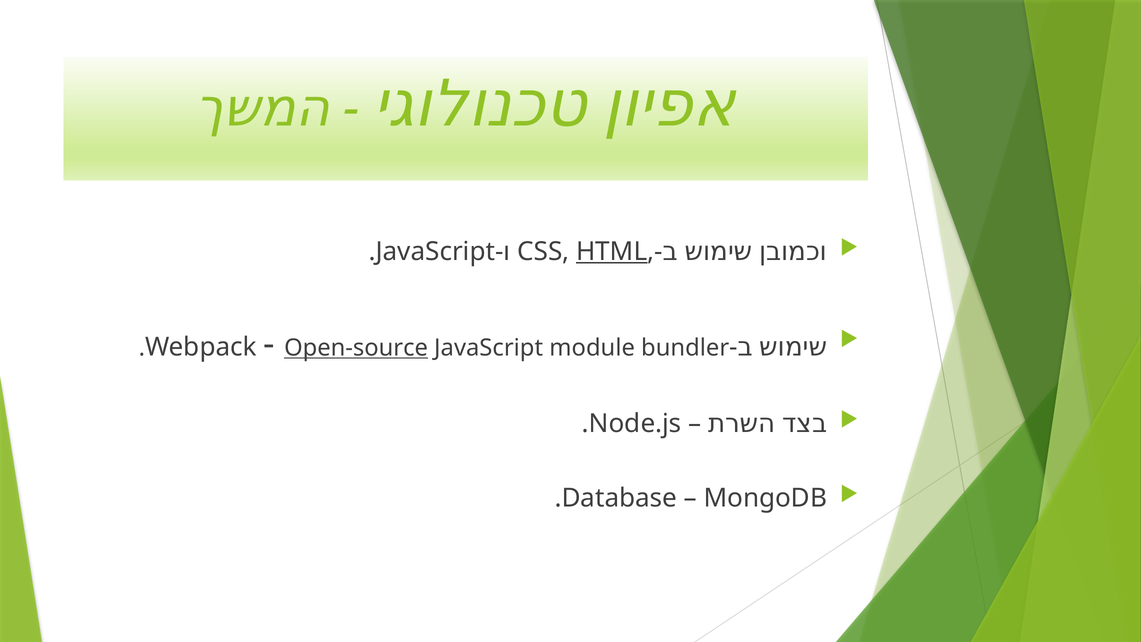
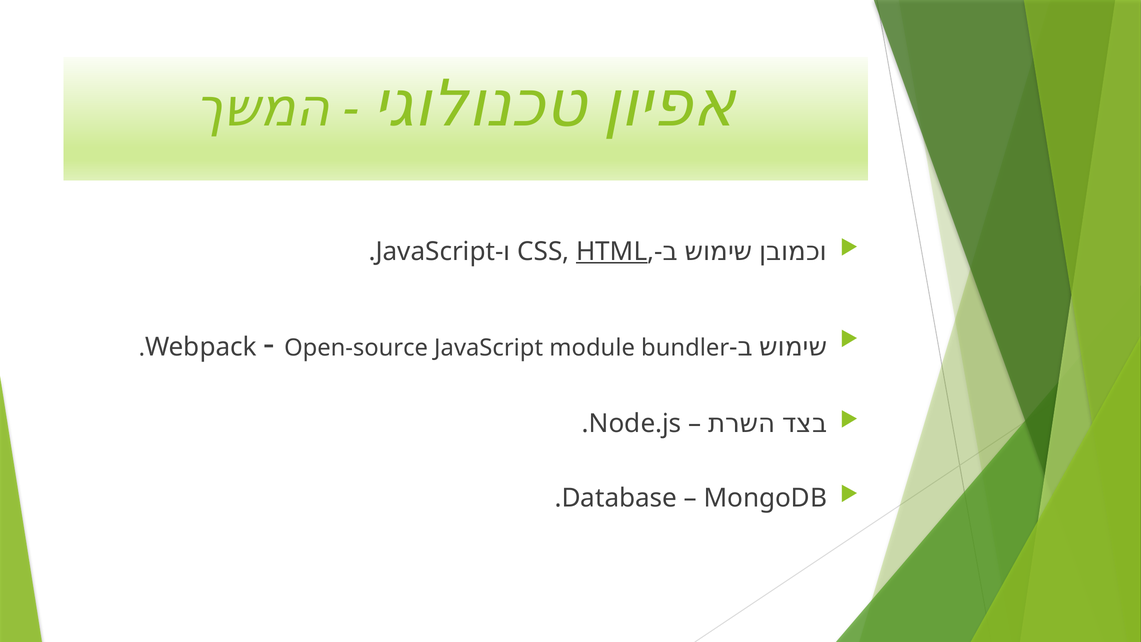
Open-source underline: present -> none (356, 348)
